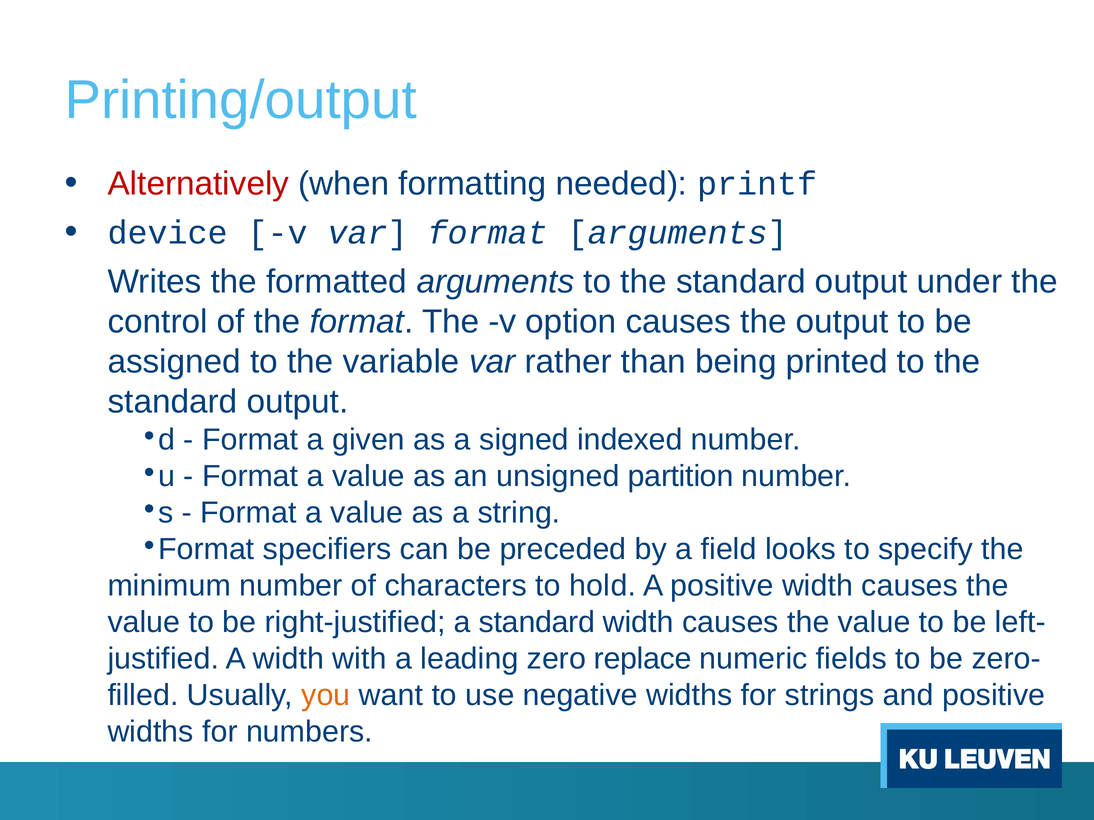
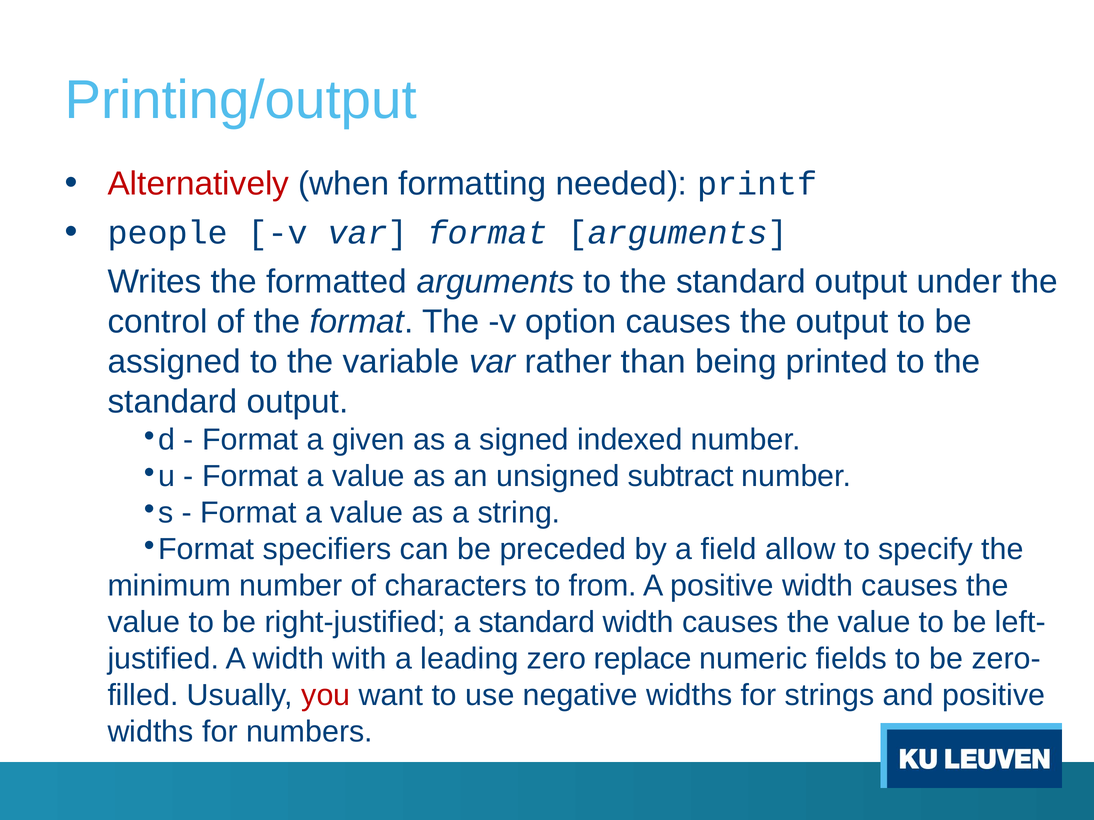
device: device -> people (168, 233)
partition: partition -> subtract (681, 477)
looks: looks -> allow (800, 550)
hold: hold -> from (603, 586)
you colour: orange -> red (326, 696)
